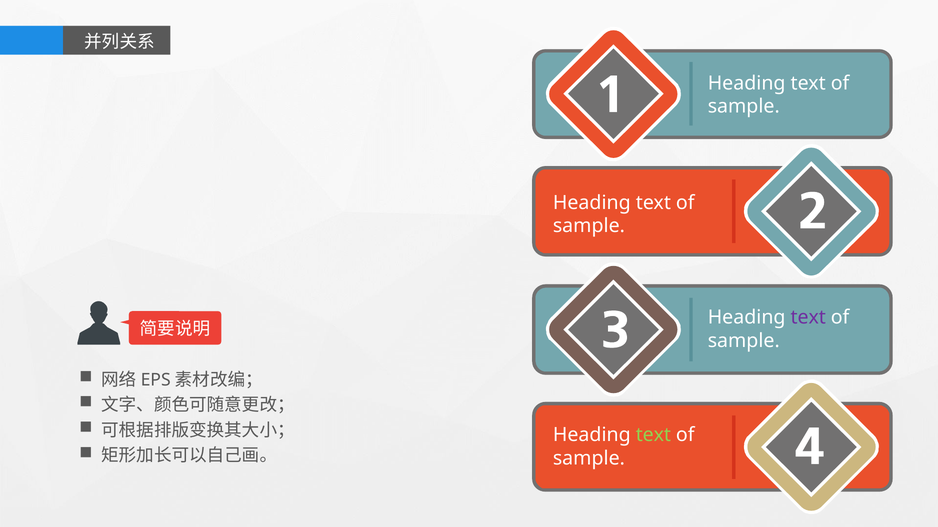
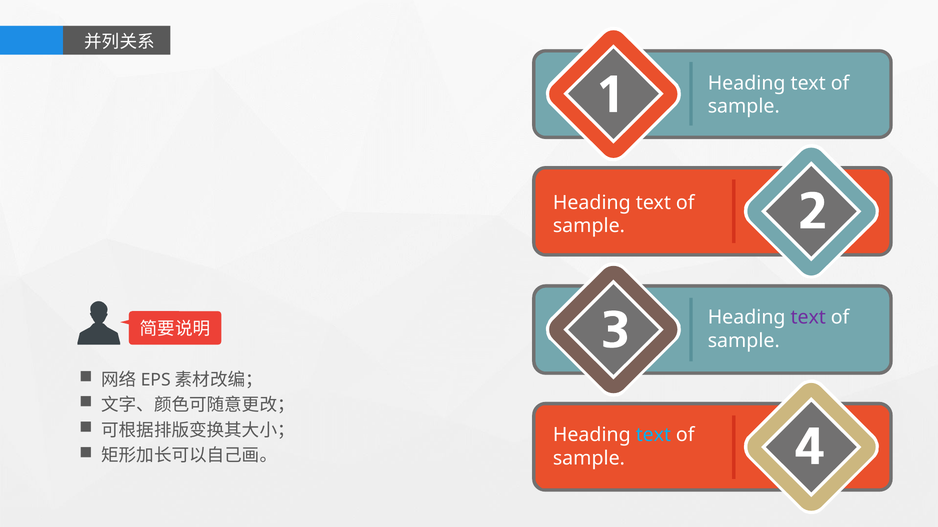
text colour: light green -> light blue (653, 435)
